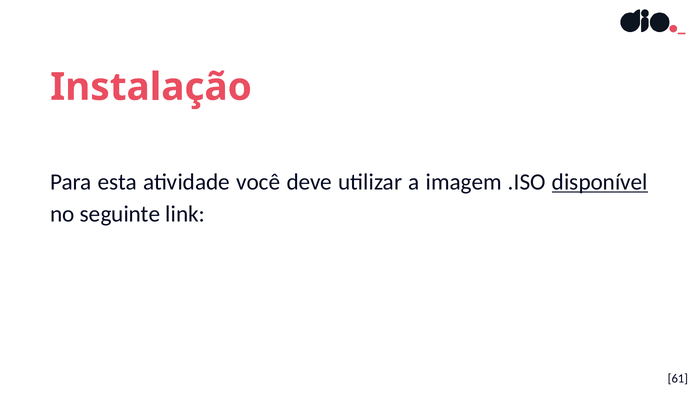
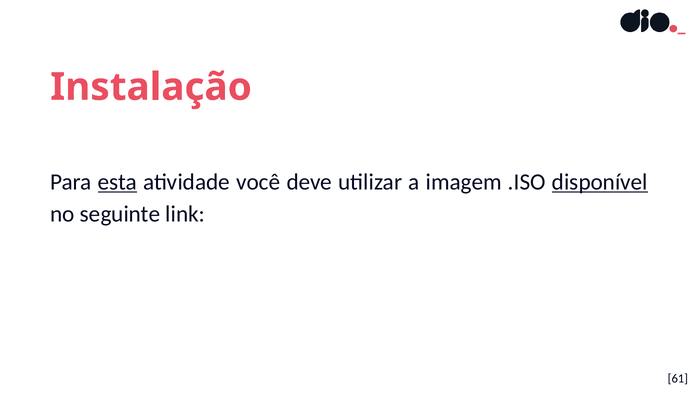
esta underline: none -> present (117, 182)
